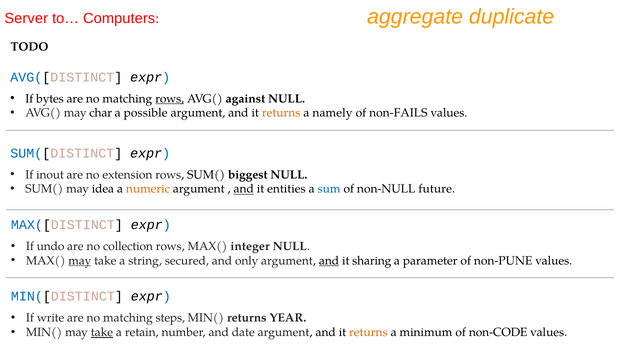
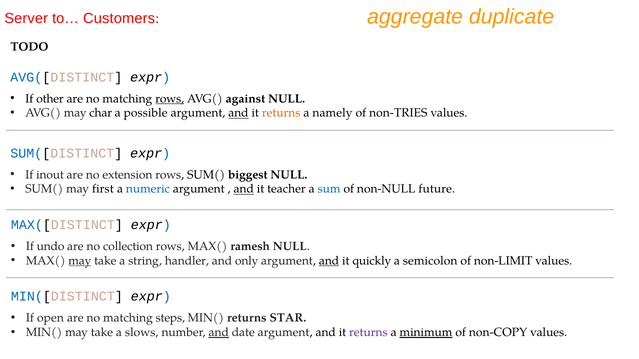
Computers: Computers -> Customers (119, 18)
bytes: bytes -> other (50, 99)
and underline: none -> present (238, 113)
non-FAILS: non-FAILS -> non-TRIES (398, 113)
idea: idea -> first (103, 189)
numeric colour: orange -> blue (148, 189)
entities: entities -> teacher (286, 189)
integer: integer -> ramesh (250, 247)
secured: secured -> handler (187, 261)
sharing: sharing -> quickly (372, 261)
parameter: parameter -> semicolon (430, 261)
non-PUNE: non-PUNE -> non-LIMIT (503, 261)
write: write -> open (50, 318)
YEAR: YEAR -> STAR (288, 318)
take underline: present -> none (102, 333)
retain: retain -> slows (142, 333)
and underline: none -> present (219, 333)
returns colour: orange -> purple (368, 333)
minimum underline: none -> present (426, 333)
non-CODE: non-CODE -> non-COPY (498, 333)
